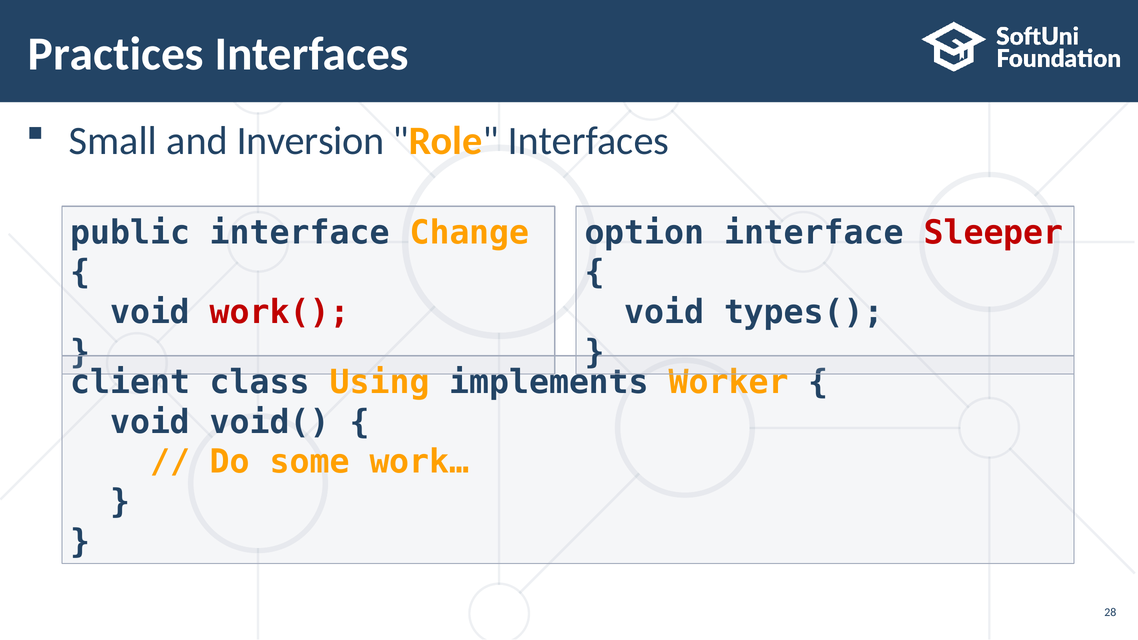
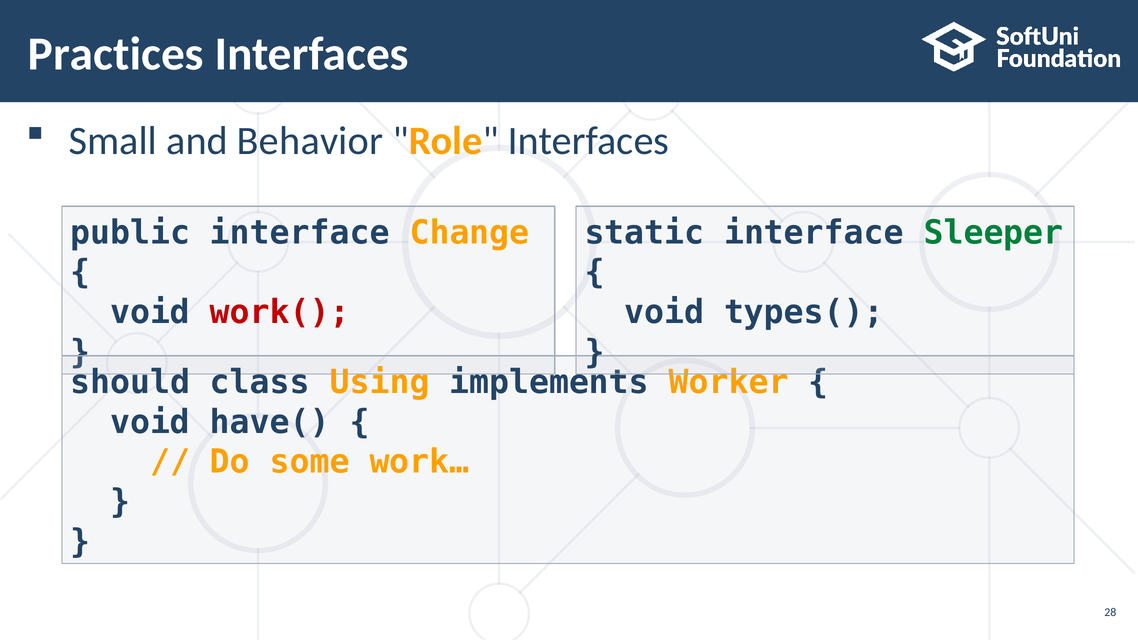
Inversion: Inversion -> Behavior (310, 141)
option: option -> static (644, 233)
Sleeper colour: red -> green (994, 233)
client: client -> should (130, 382)
void(: void( -> have( (270, 422)
